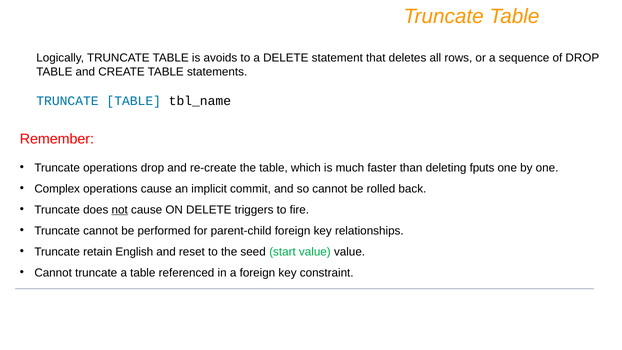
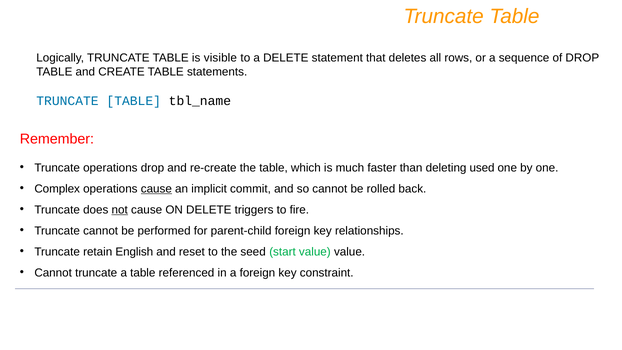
avoids: avoids -> visible (220, 58)
fputs: fputs -> used (482, 168)
cause underline: none -> present (156, 189)
